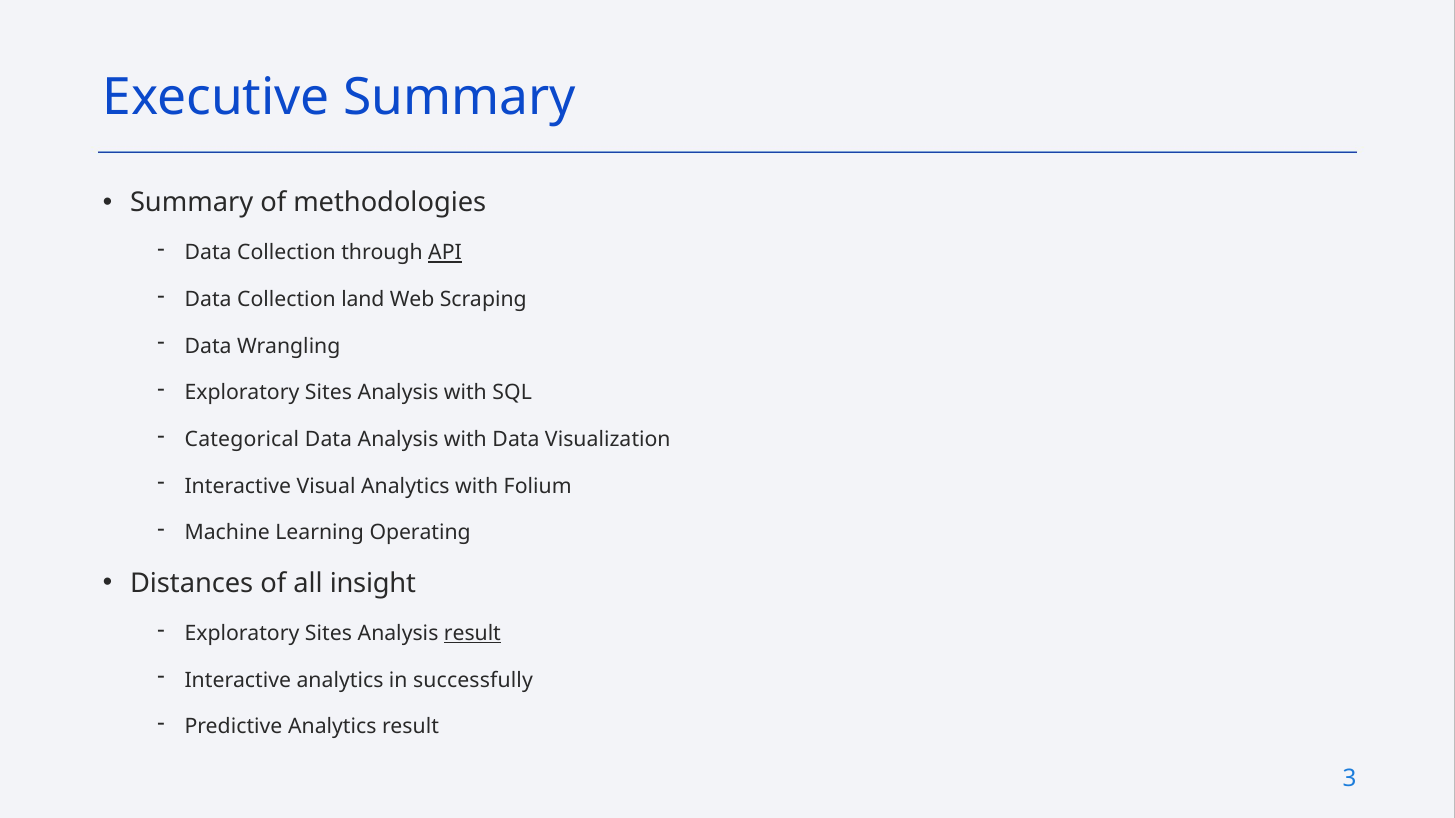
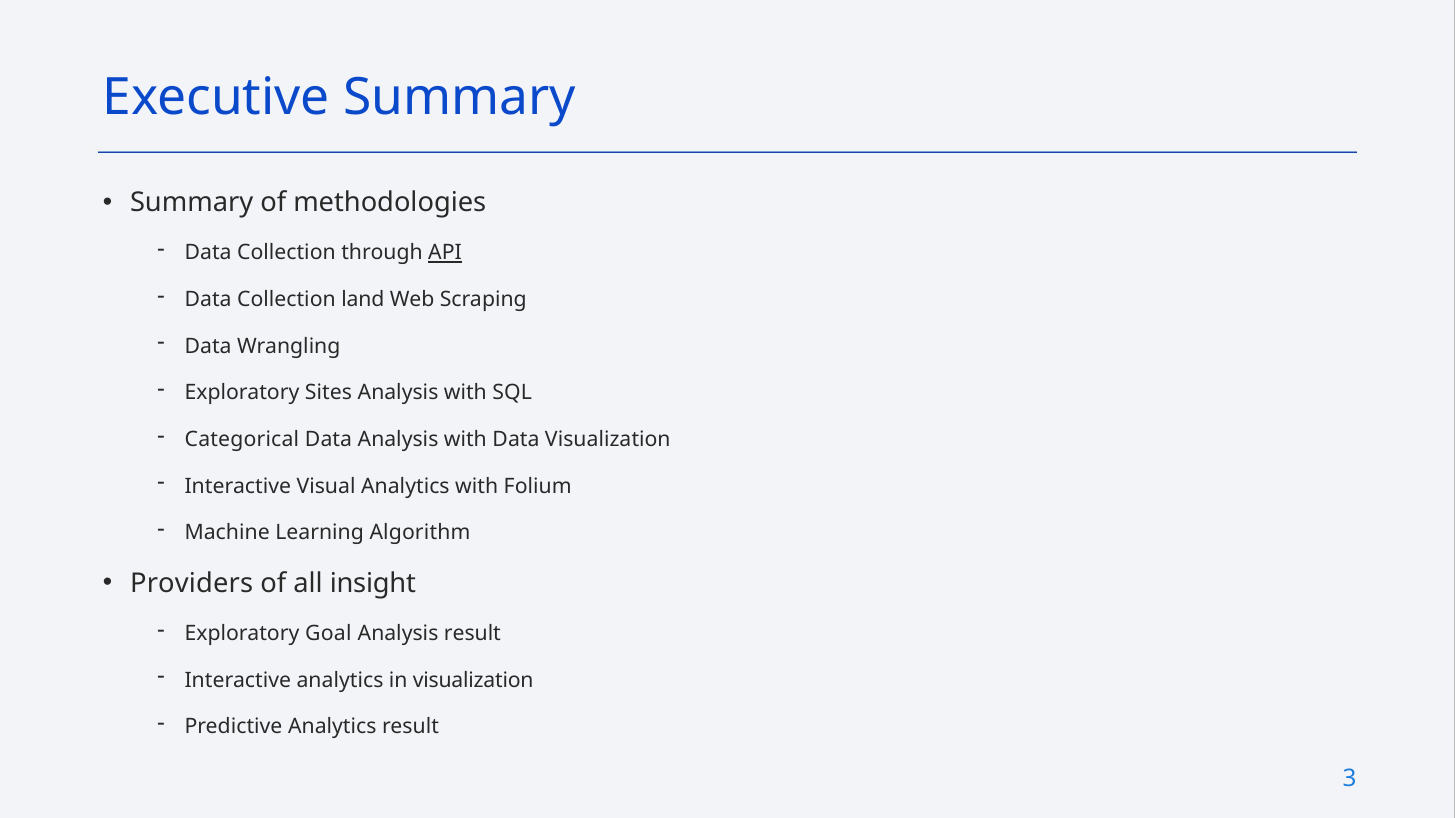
Operating: Operating -> Algorithm (420, 533)
Distances: Distances -> Providers (192, 584)
Sites: Sites -> Goal (328, 634)
result underline: present -> none (472, 634)
in successfully: successfully -> visualization (473, 680)
